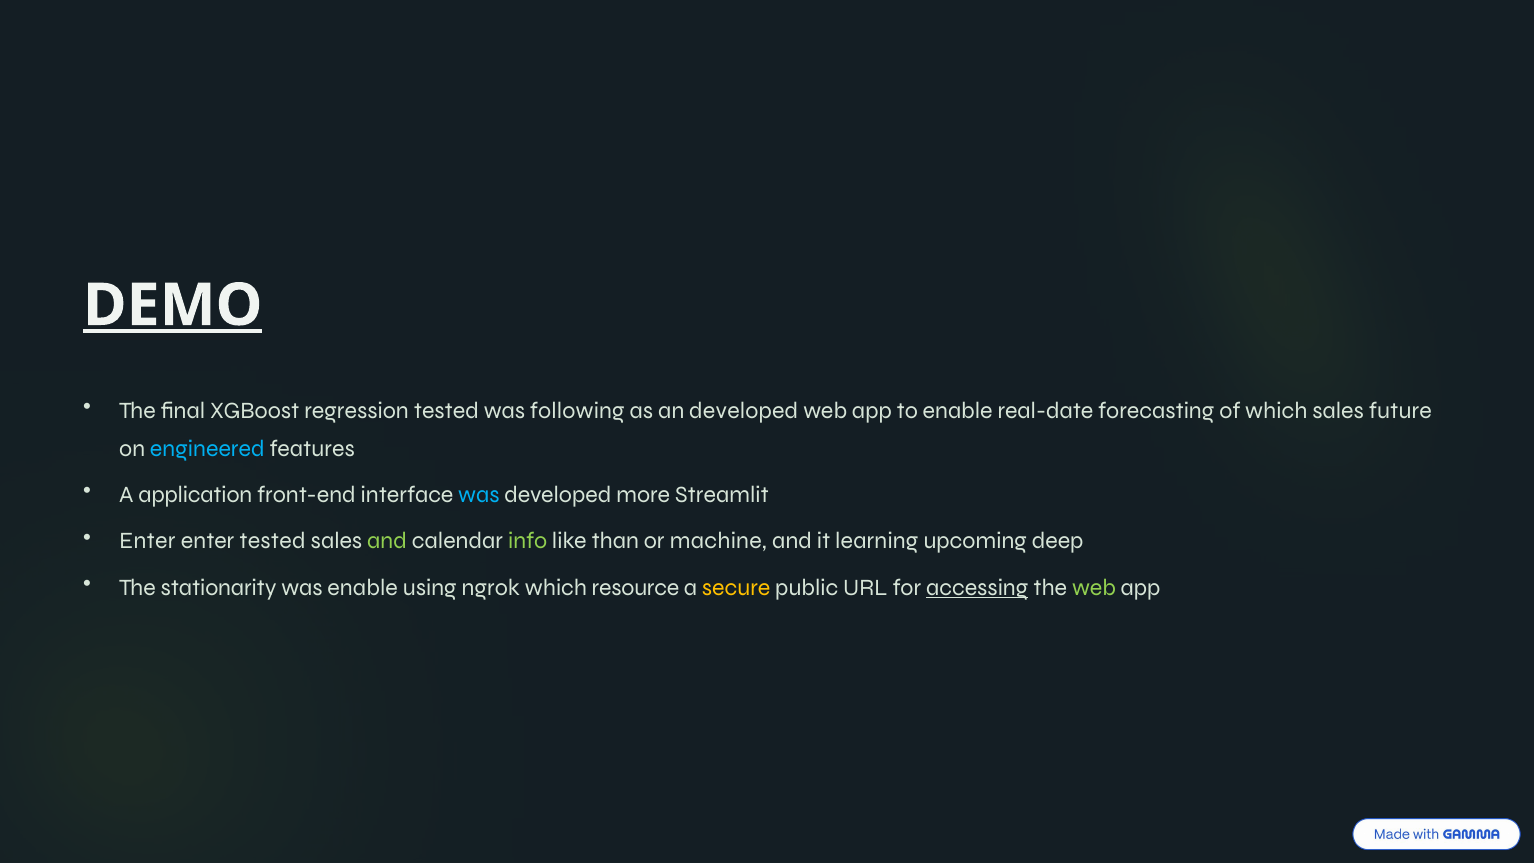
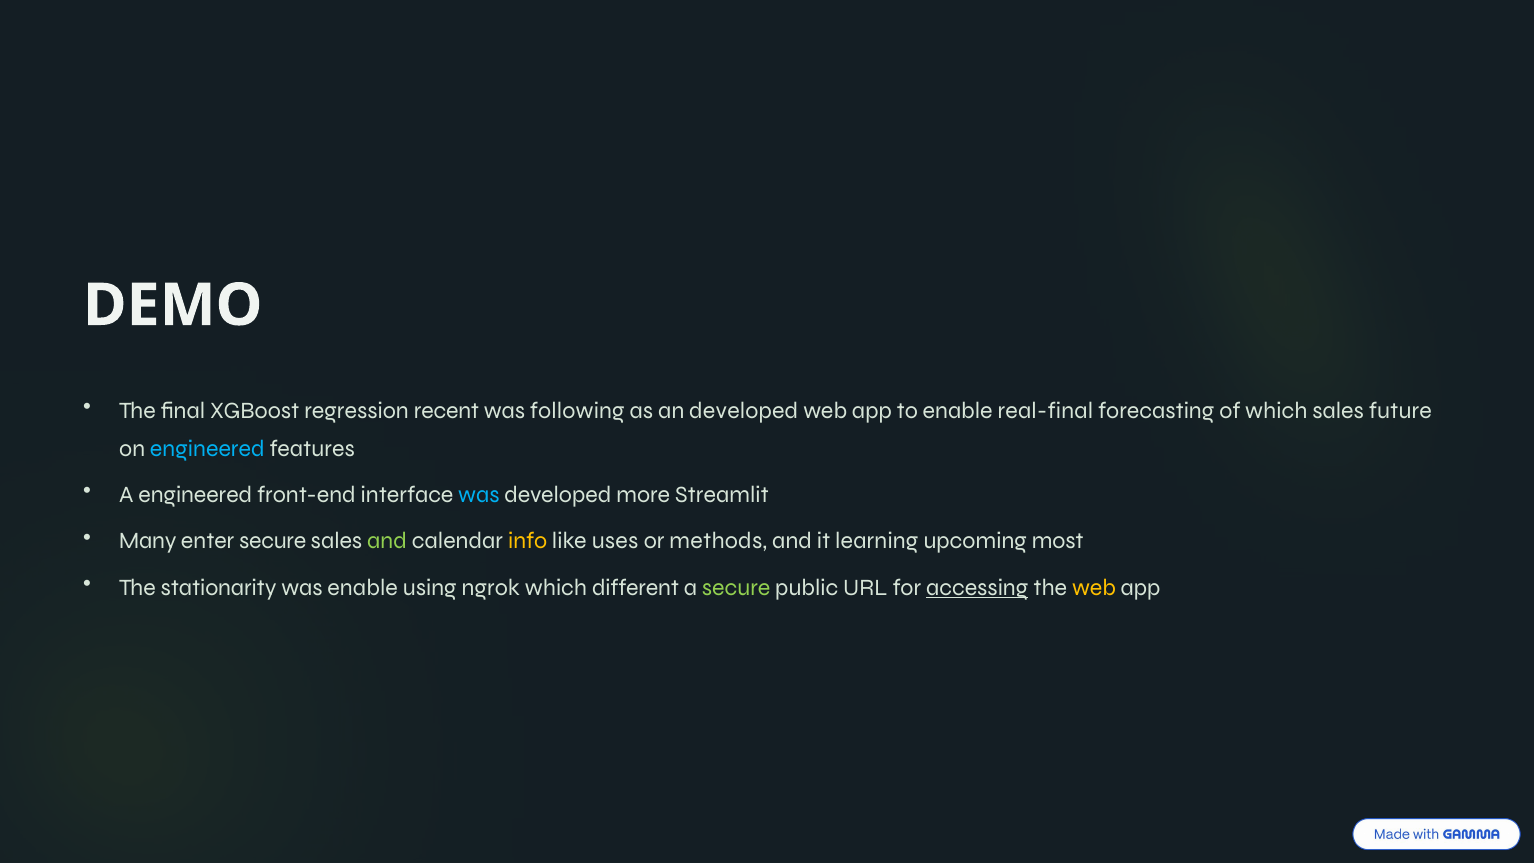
DEMO underline: present -> none (173, 305)
regression tested: tested -> recent (446, 410)
real-date: real-date -> real-final (1045, 410)
A application: application -> engineered (195, 495)
Enter: Enter -> Many (148, 541)
enter tested: tested -> secure (273, 541)
info colour: light green -> yellow (528, 541)
than: than -> uses (615, 541)
machine: machine -> methods (718, 541)
deep: deep -> most (1058, 541)
resource: resource -> different (636, 587)
secure colour: yellow -> light green (736, 587)
web colour: light green -> yellow (1094, 587)
